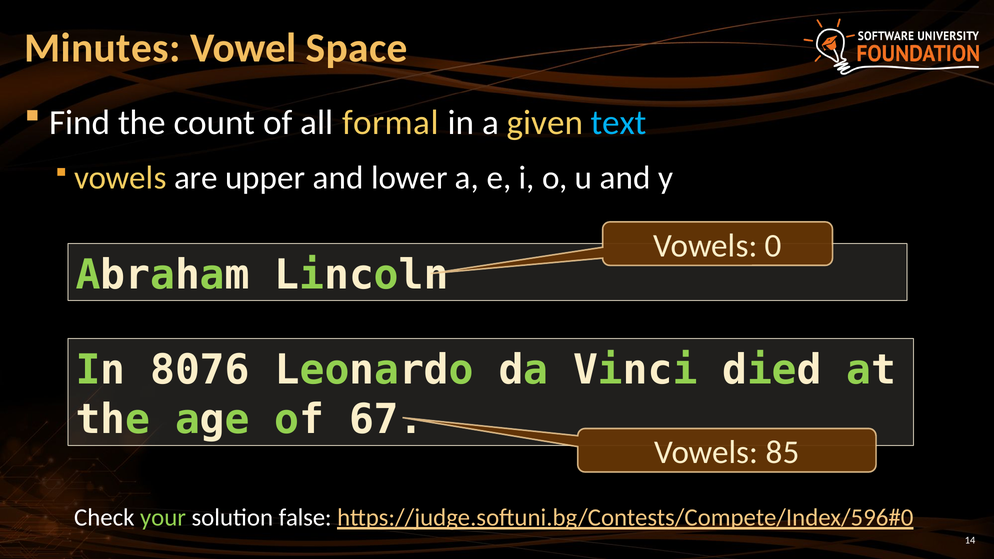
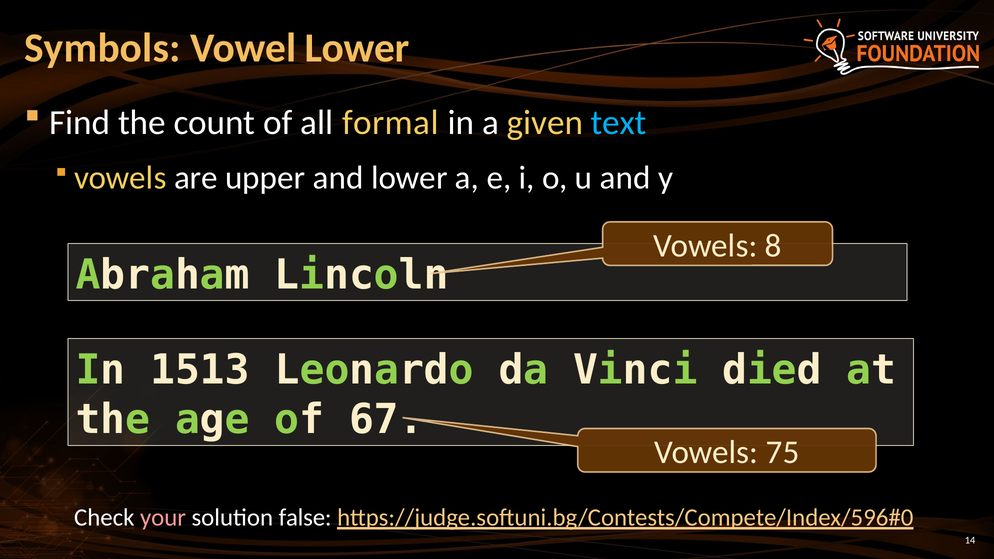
Minutes: Minutes -> Symbols (102, 48)
Vowel Space: Space -> Lower (357, 48)
0: 0 -> 8 (773, 246)
8076: 8076 -> 1513 (200, 370)
85: 85 -> 75 (783, 453)
your colour: light green -> pink (163, 518)
